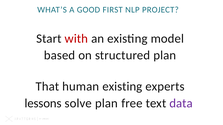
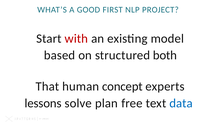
structured plan: plan -> both (165, 55)
human existing: existing -> concept (122, 87)
data colour: purple -> blue (181, 104)
